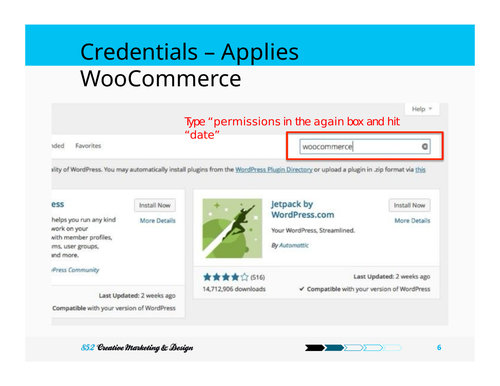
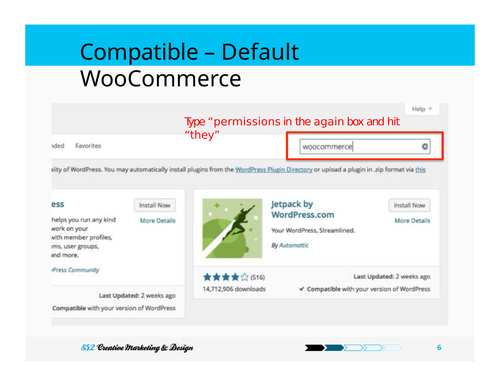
Credentials: Credentials -> Compatible (139, 52)
Applies: Applies -> Default (260, 52)
date: date -> they (202, 135)
